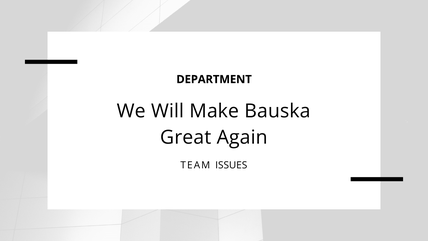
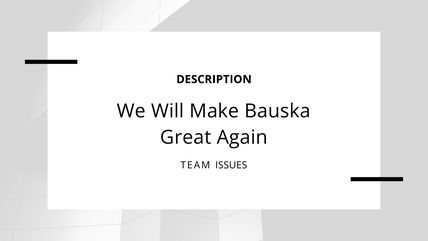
DEPARTMENT: DEPARTMENT -> DESCRIPTION (214, 79)
